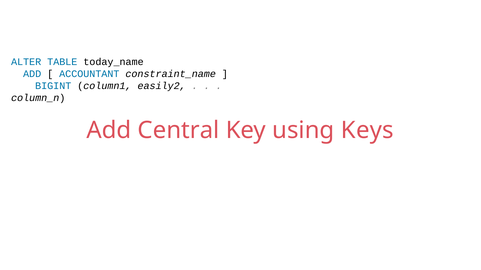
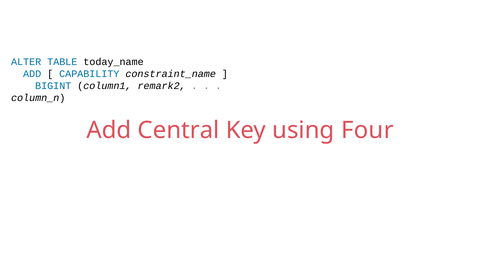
ACCOUNTANT: ACCOUNTANT -> CAPABILITY (89, 74)
easily2: easily2 -> remark2 (162, 86)
Keys: Keys -> Four (367, 130)
